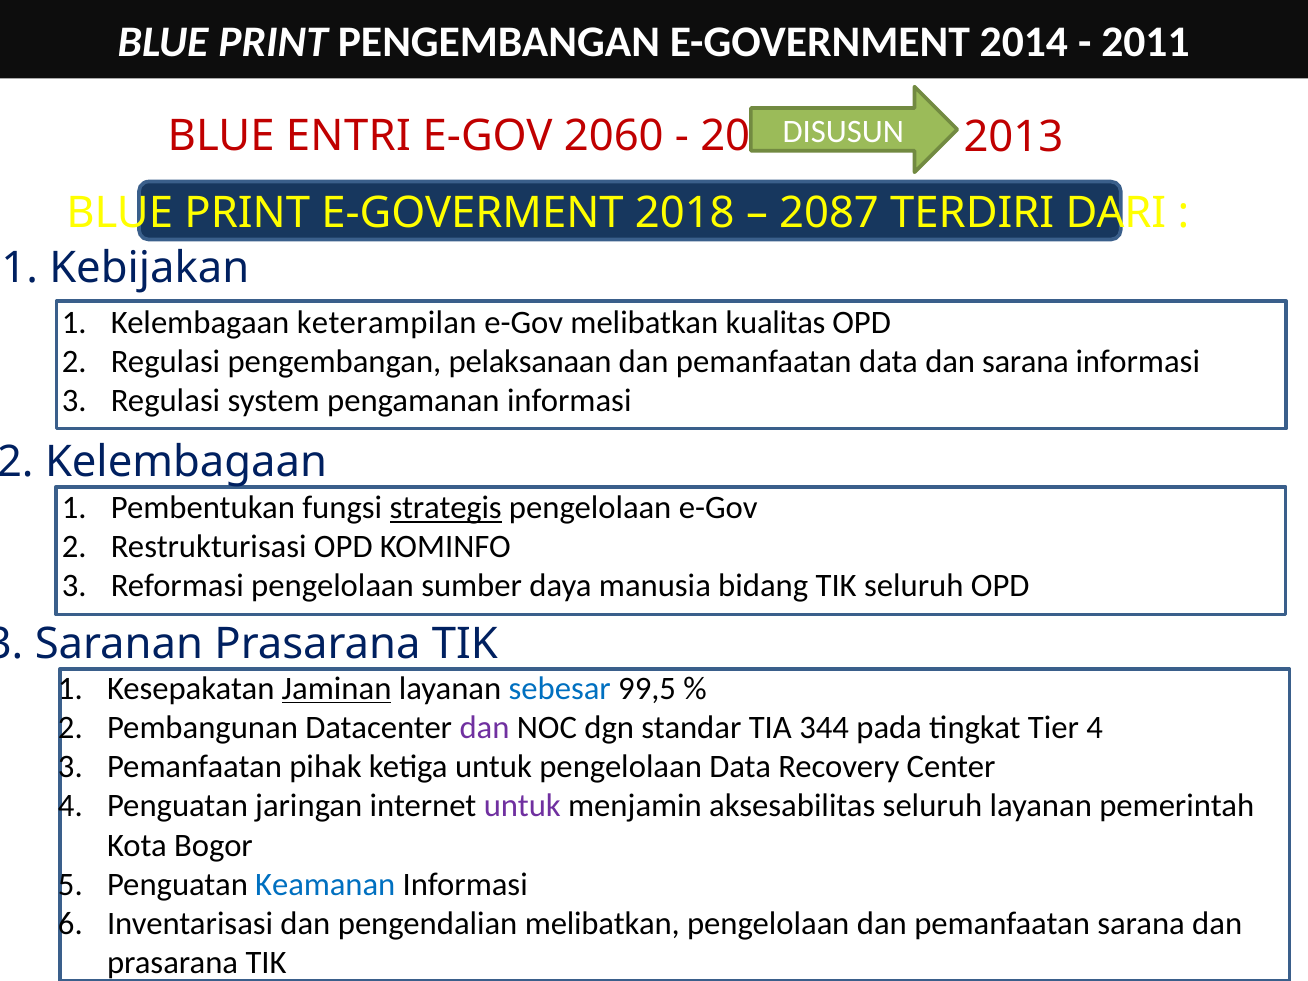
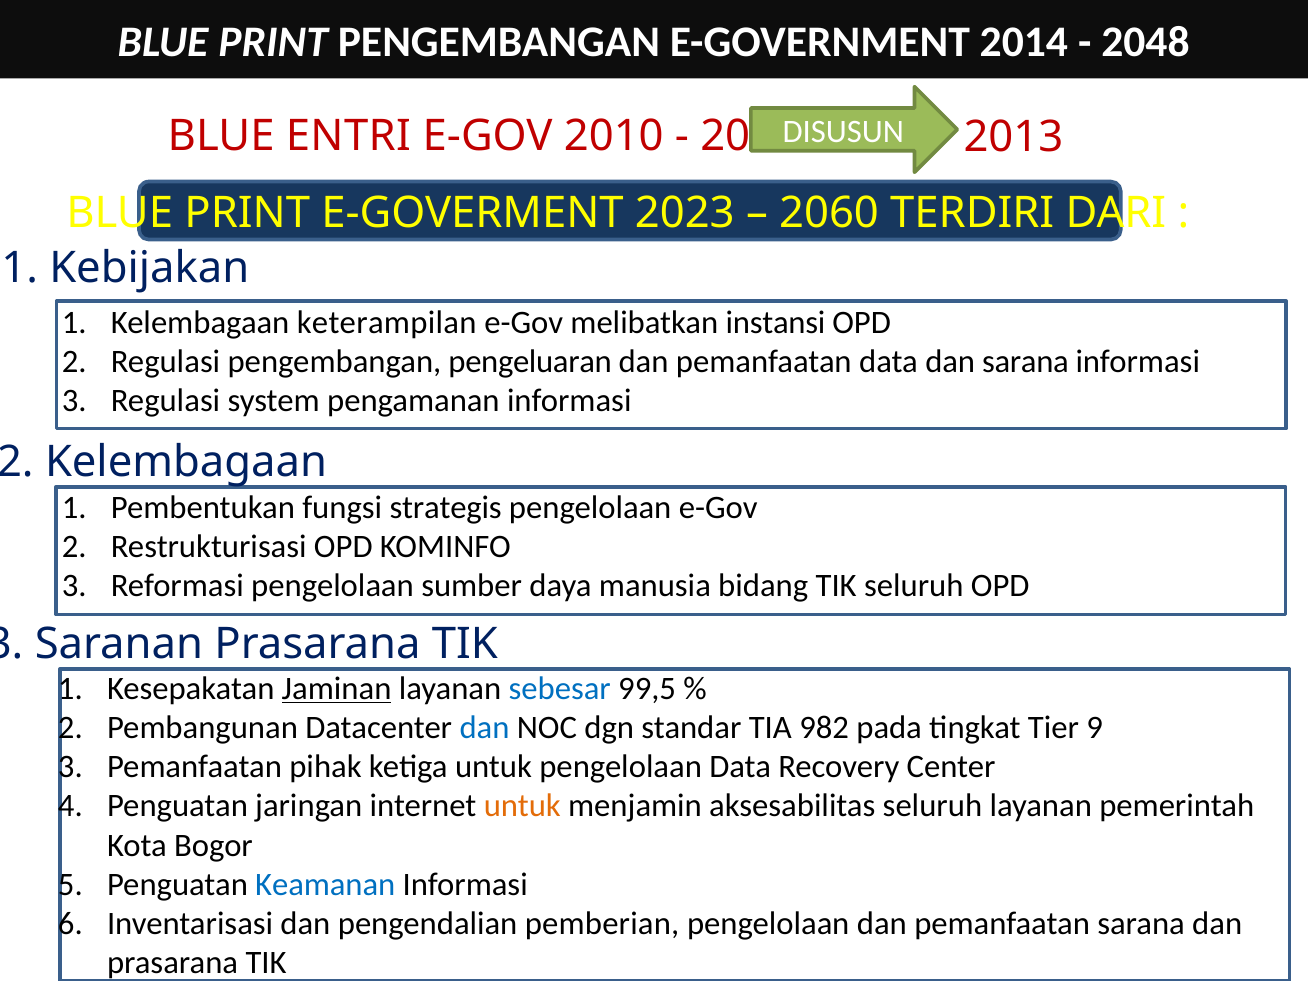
2011: 2011 -> 2048 (1145, 42)
2060: 2060 -> 2010 (614, 136)
E-GOVERMENT 2018: 2018 -> 2023 (685, 213)
2087: 2087 -> 2060 (829, 213)
kualitas: kualitas -> instansi (776, 323)
pelaksanaan: pelaksanaan -> pengeluaran (530, 362)
strategis underline: present -> none (446, 507)
dan colour: purple -> blue (485, 728)
344: 344 -> 982 (824, 728)
Tier 4: 4 -> 9 (1095, 728)
untuk colour: purple -> orange (522, 806)
pengendalian melibatkan: melibatkan -> pemberian (602, 924)
